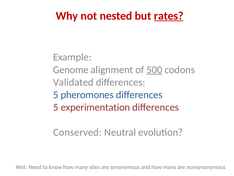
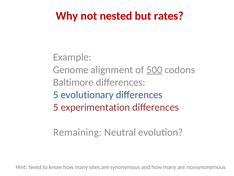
rates underline: present -> none (169, 16)
Validated: Validated -> Baltimore (73, 82)
pheromones: pheromones -> evolutionary (87, 94)
Conserved: Conserved -> Remaining (77, 132)
